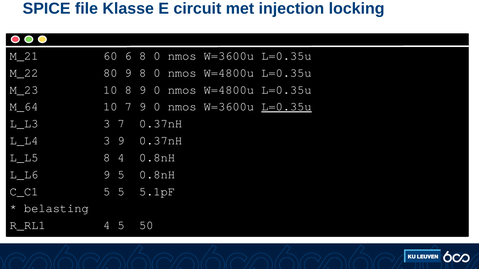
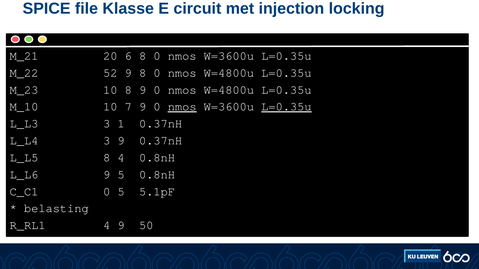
60: 60 -> 20 (110, 56)
80: 80 -> 52 (110, 73)
M_64: M_64 -> M_10 (24, 107)
nmos underline: none -> present (182, 107)
3 7: 7 -> 1 (121, 124)
C_C1 5: 5 -> 0 (107, 192)
4 5: 5 -> 9 (121, 226)
